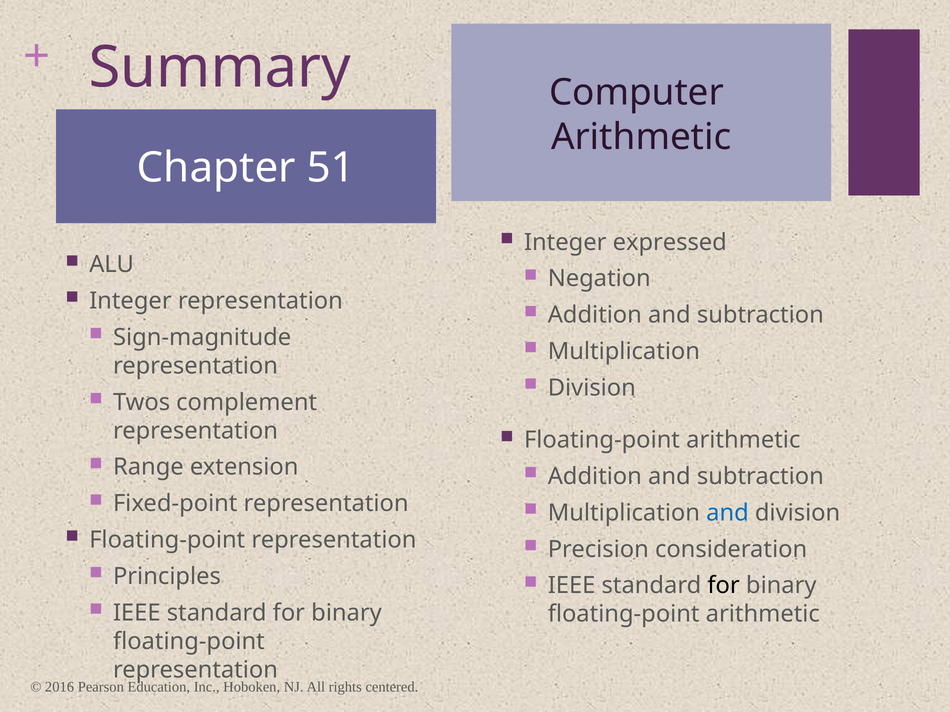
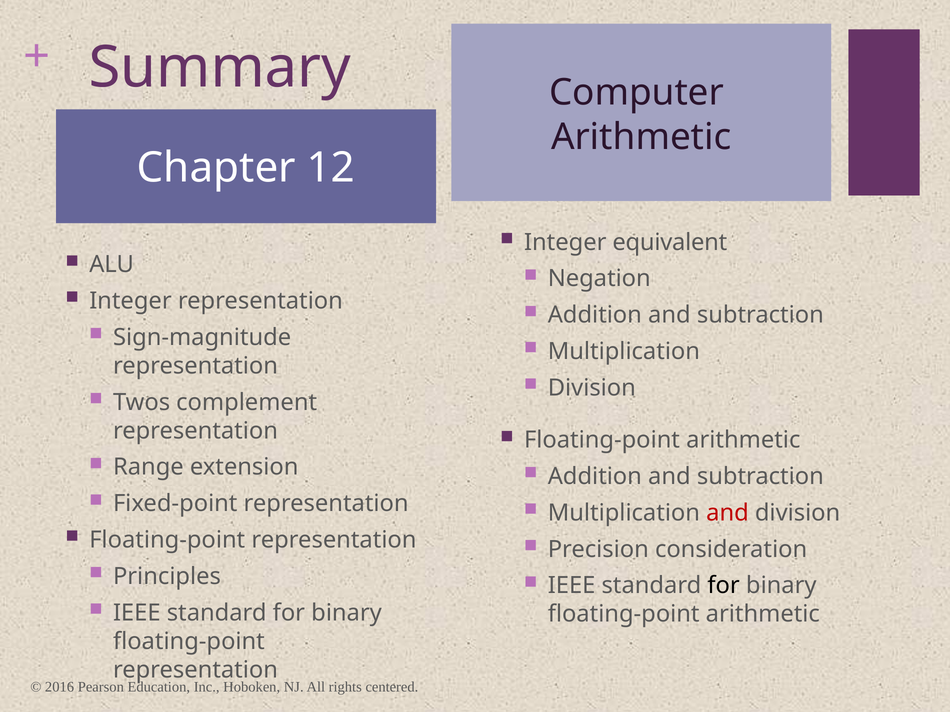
51: 51 -> 12 (331, 168)
expressed: expressed -> equivalent (670, 242)
and colour: blue -> red (727, 513)
